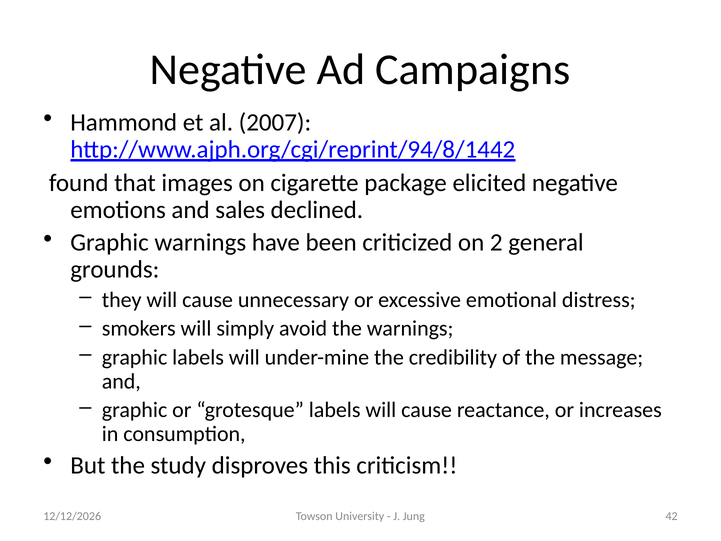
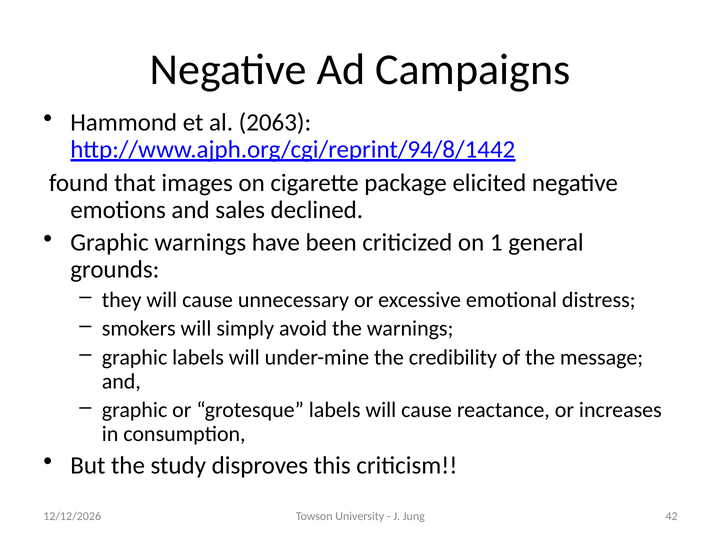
2007: 2007 -> 2063 (275, 123)
2: 2 -> 1 (496, 243)
